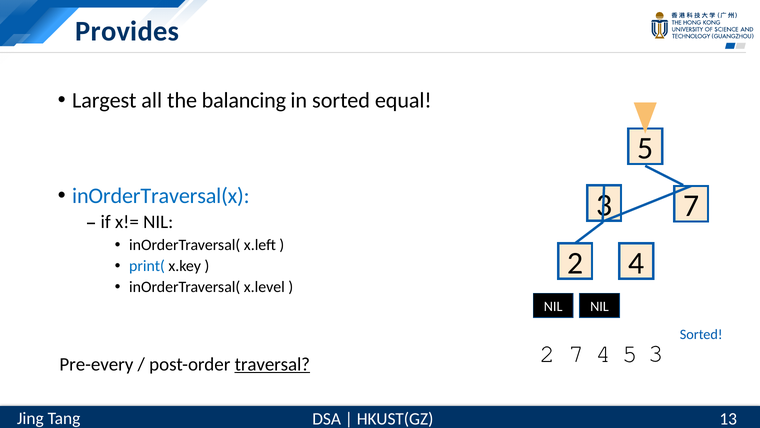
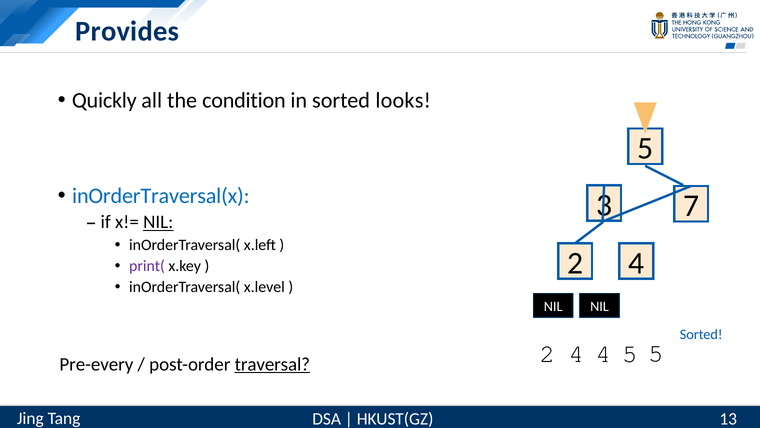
Largest: Largest -> Quickly (104, 100)
balancing: balancing -> condition (244, 100)
equal: equal -> looks (403, 100)
NIL underline: none -> present (158, 222)
print( colour: blue -> purple (147, 266)
7: 7 -> 4 (576, 353)
5 3: 3 -> 5 (656, 353)
